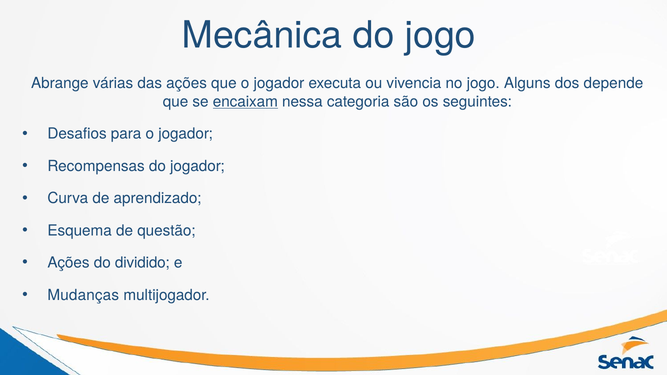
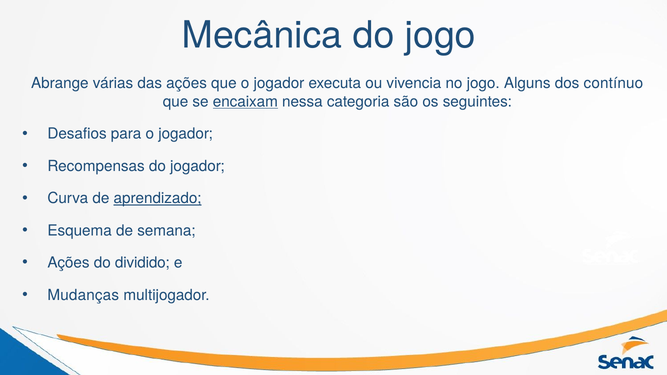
depende: depende -> contínuo (613, 83)
aprendizado underline: none -> present (158, 198)
questão: questão -> semana (166, 231)
